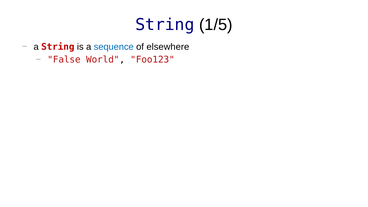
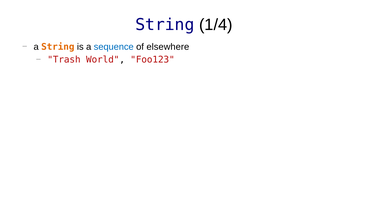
1/5: 1/5 -> 1/4 (216, 25)
String colour: red -> orange (58, 47)
False: False -> Trash (64, 60)
